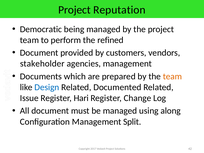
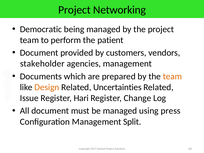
Reputation: Reputation -> Networking (120, 10)
refined: refined -> patient (110, 40)
Design colour: blue -> orange (47, 87)
Documented: Documented -> Uncertainties (117, 87)
along: along -> press (171, 111)
